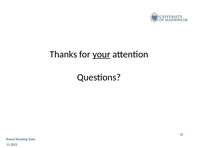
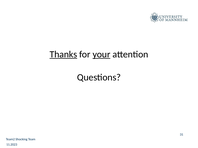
Thanks underline: none -> present (63, 55)
